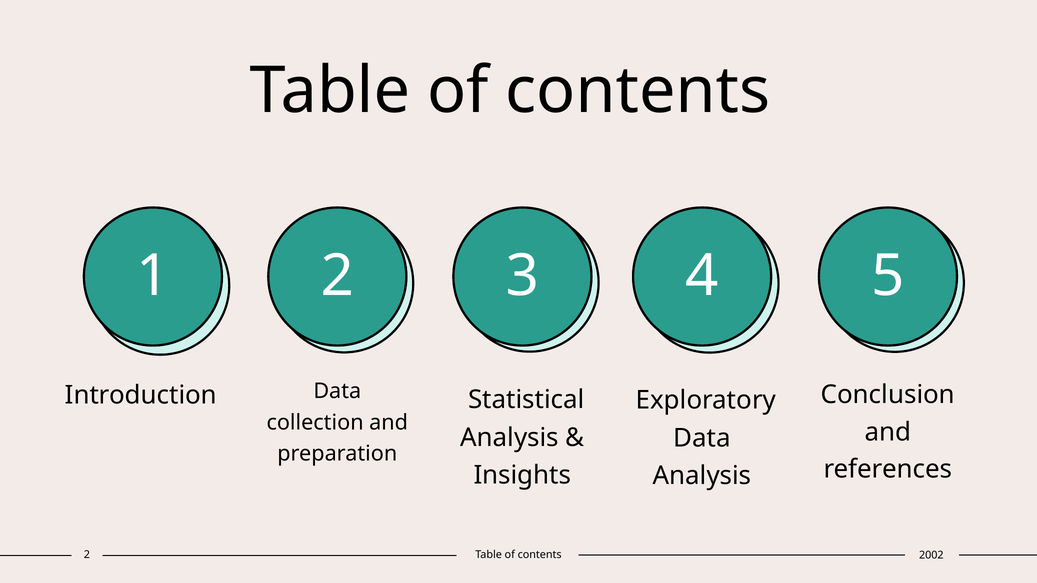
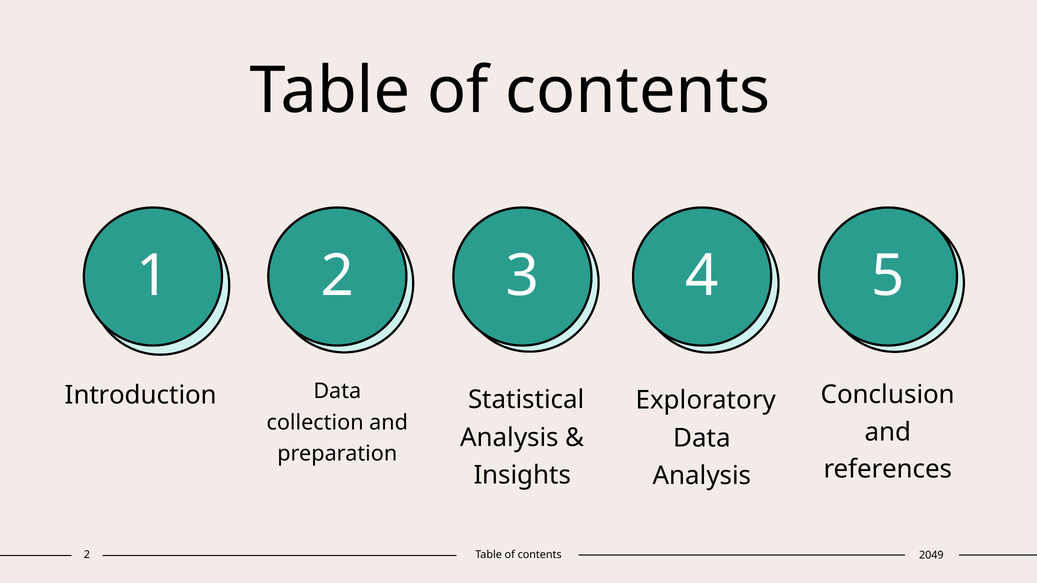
2002: 2002 -> 2049 (931, 556)
